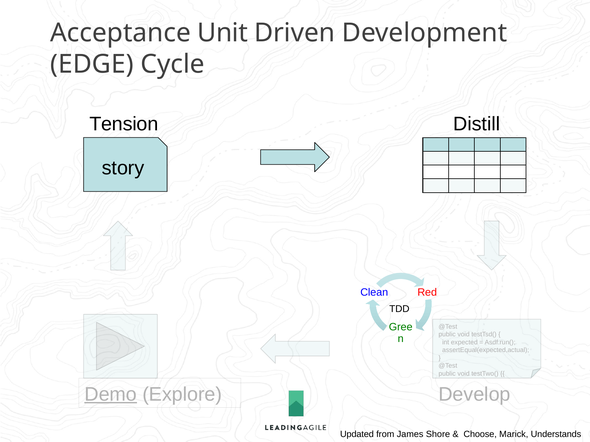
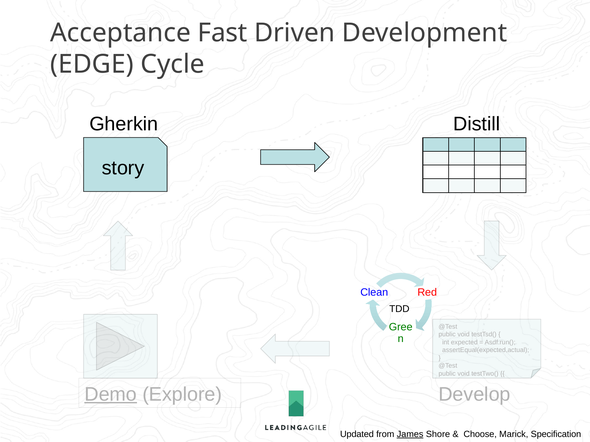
Unit: Unit -> Fast (222, 33)
Tension: Tension -> Gherkin (124, 124)
James underline: none -> present (410, 435)
Understands: Understands -> Specification (556, 435)
